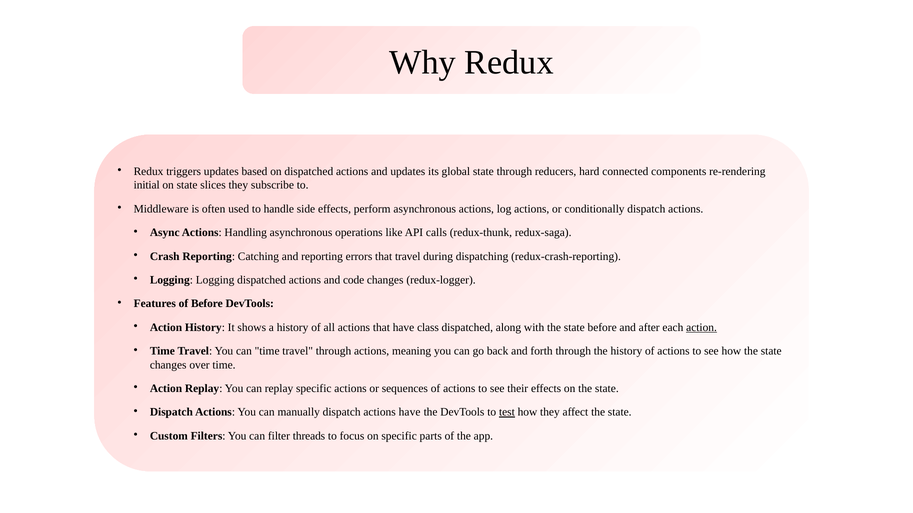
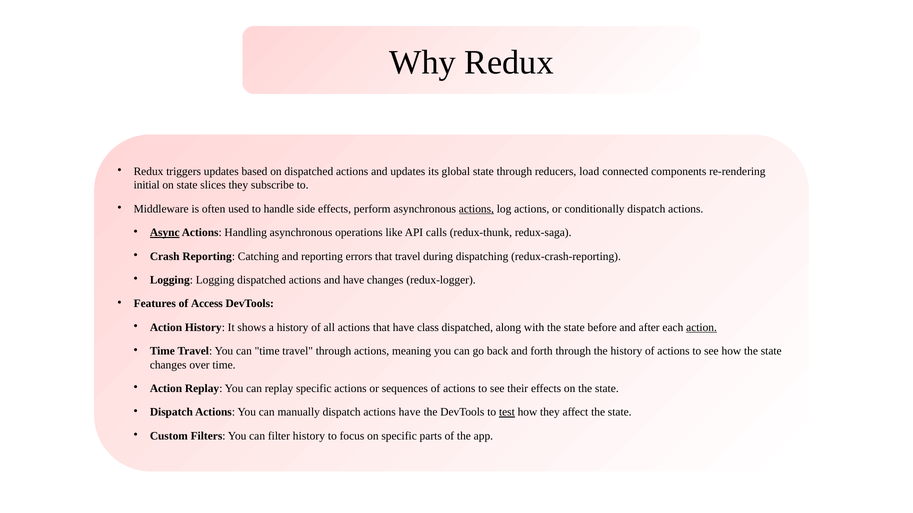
hard: hard -> load (589, 172)
actions underline: none -> present (476, 209)
Async underline: none -> present (165, 233)
and code: code -> have (354, 280)
of Before: Before -> Access (207, 304)
filter threads: threads -> history (309, 436)
